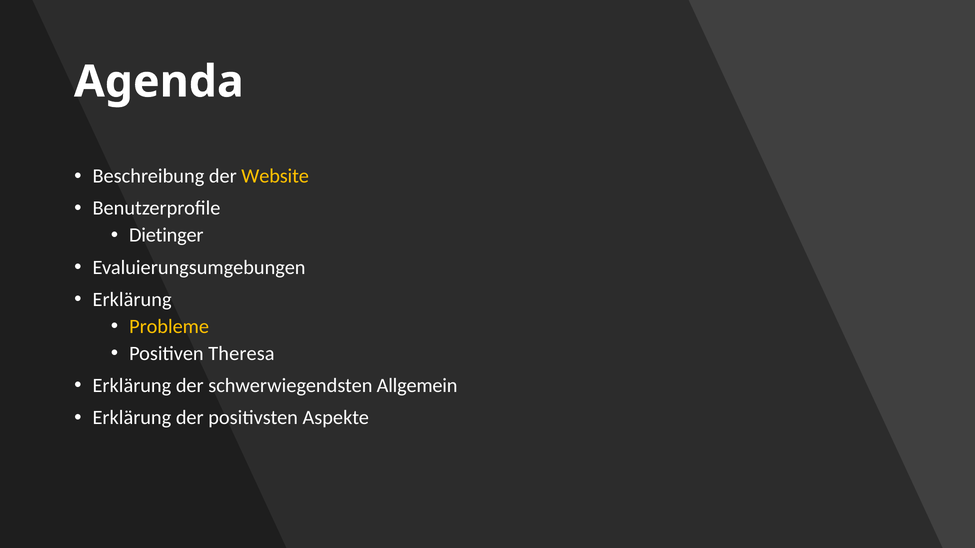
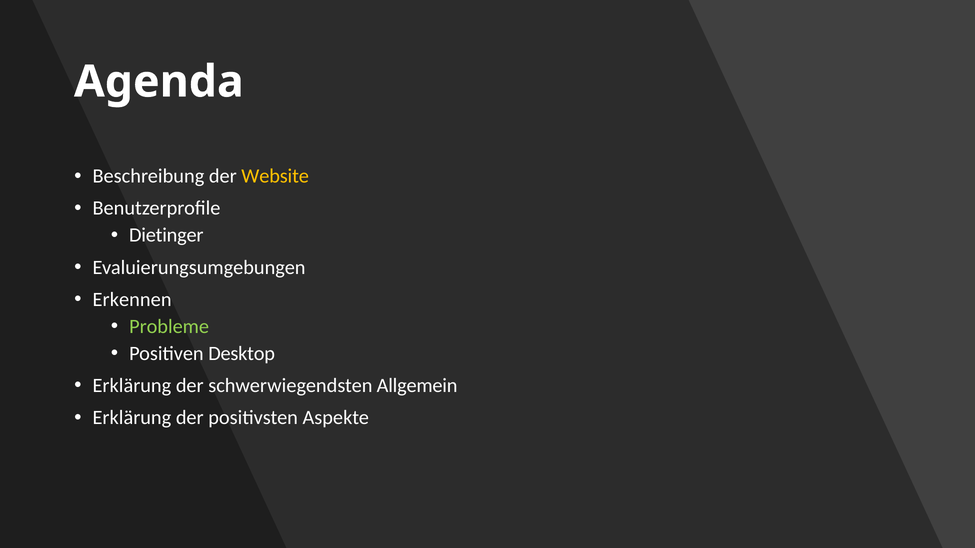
Erklärung: Erklärung -> Erkennen (132, 300)
Probleme colour: yellow -> light green (169, 327)
Theresa: Theresa -> Desktop (242, 354)
